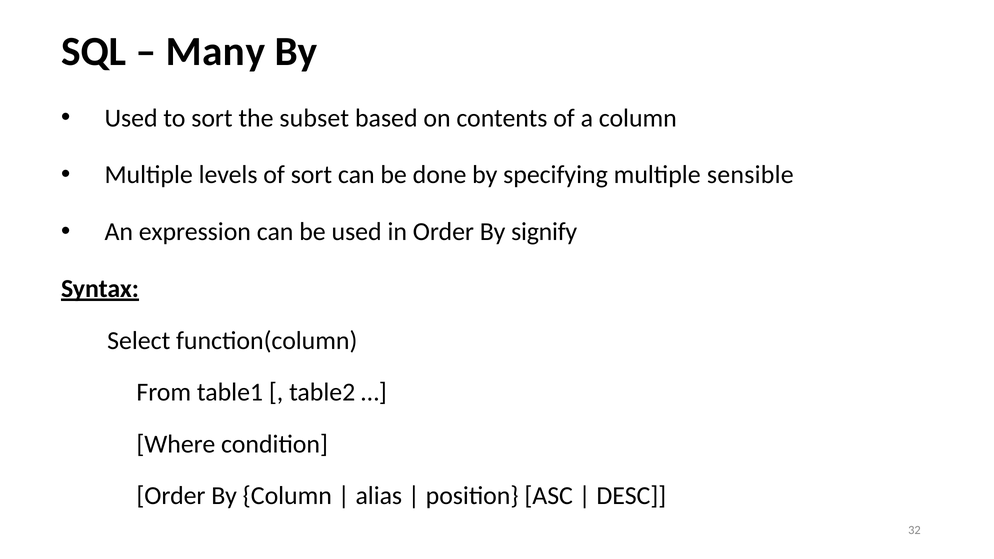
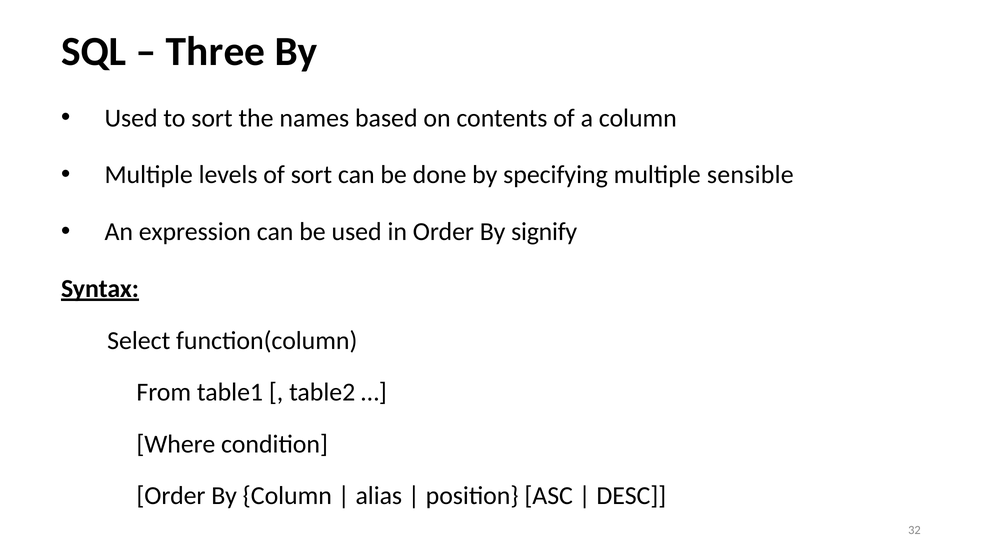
Many: Many -> Three (216, 52)
subset: subset -> names (314, 118)
